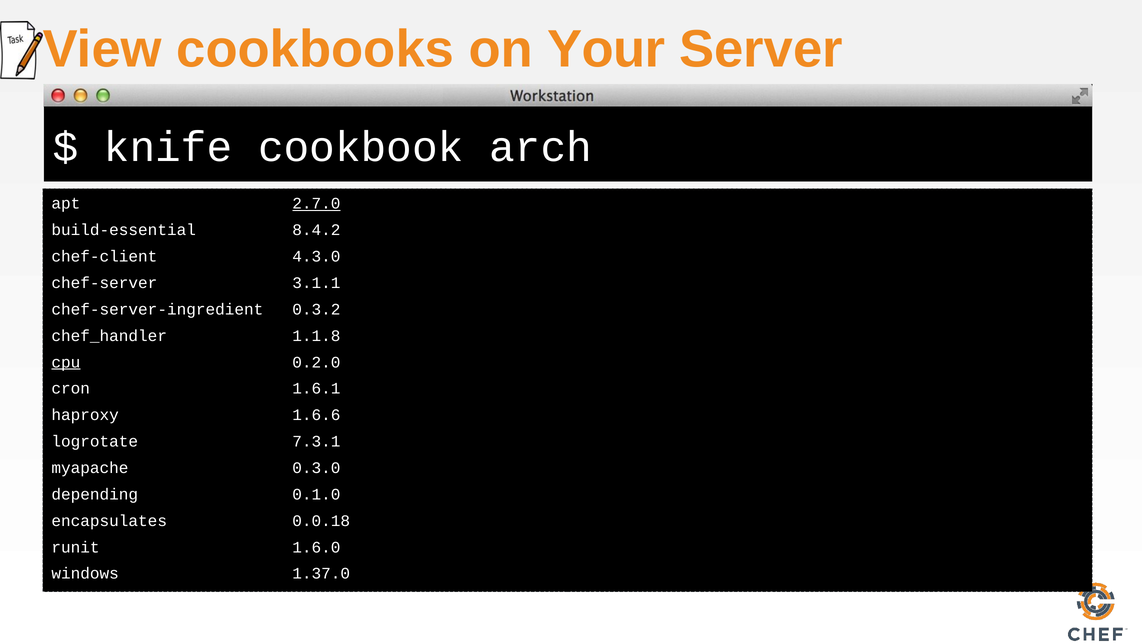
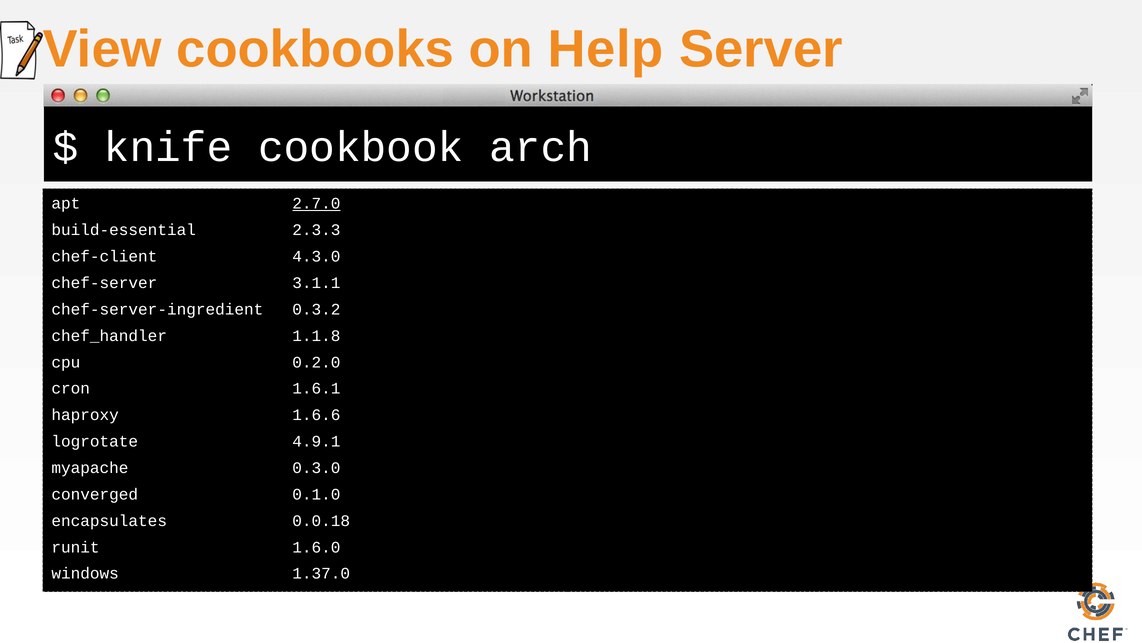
Your: Your -> Help (606, 50)
8.4.2: 8.4.2 -> 2.3.3 (316, 230)
cpu underline: present -> none (66, 362)
7.3.1: 7.3.1 -> 4.9.1 (316, 441)
depending: depending -> converged (95, 494)
